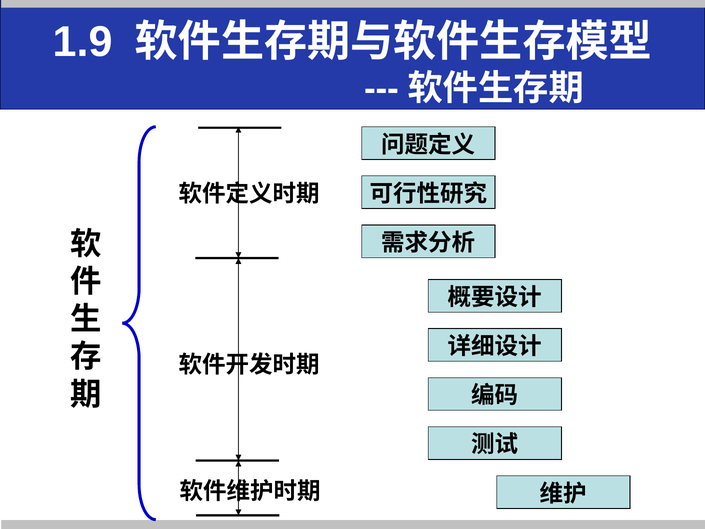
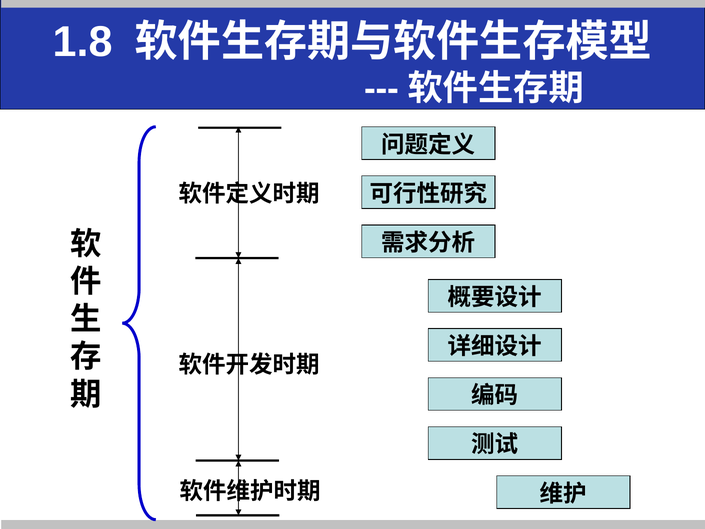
1.9: 1.9 -> 1.8 (83, 42)
